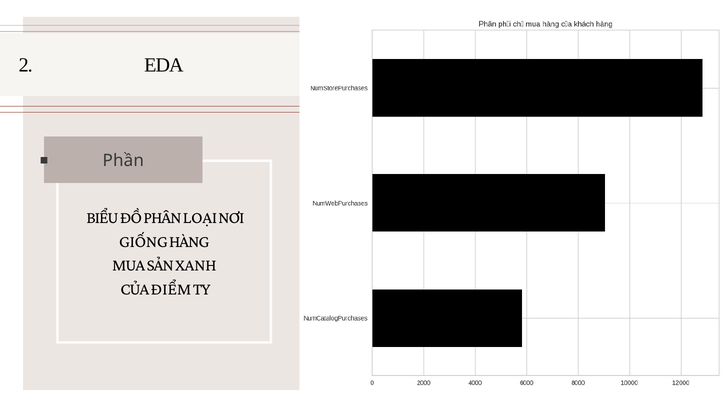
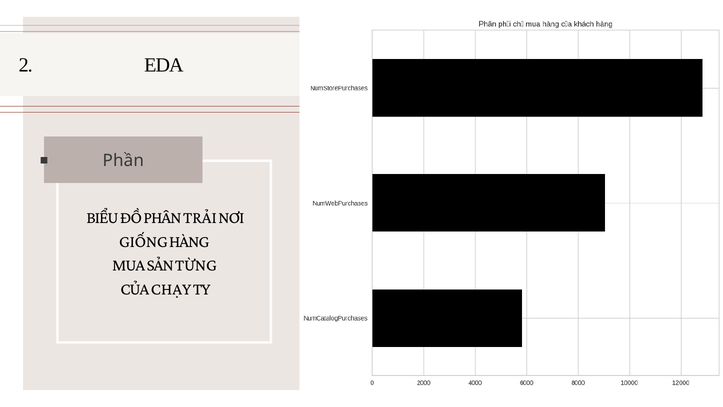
LOẠI: LOẠI -> TRẢI (200, 218)
XANH: XANH -> TỪNG (196, 265)
ĐIỂM: ĐIỂM -> CHẠY (171, 289)
